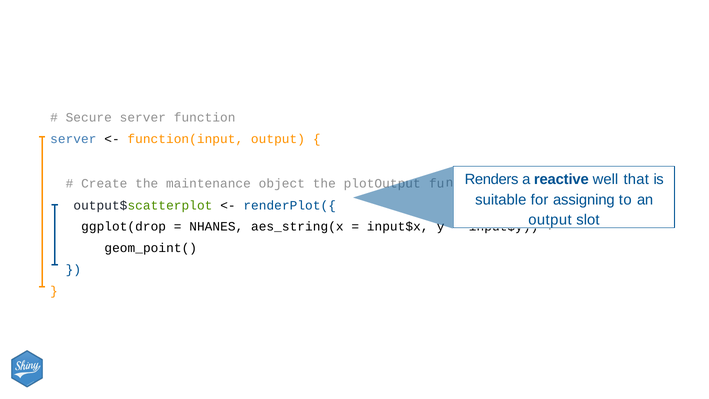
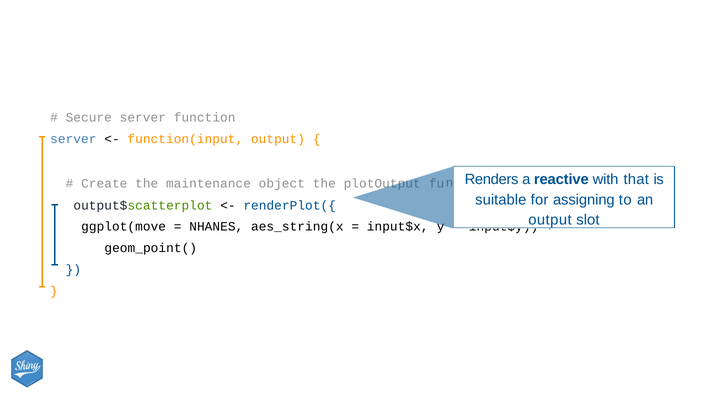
well: well -> with (606, 179)
ggplot(drop: ggplot(drop -> ggplot(move (124, 226)
